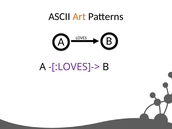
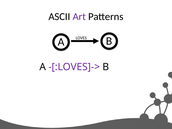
Art colour: orange -> purple (79, 17)
